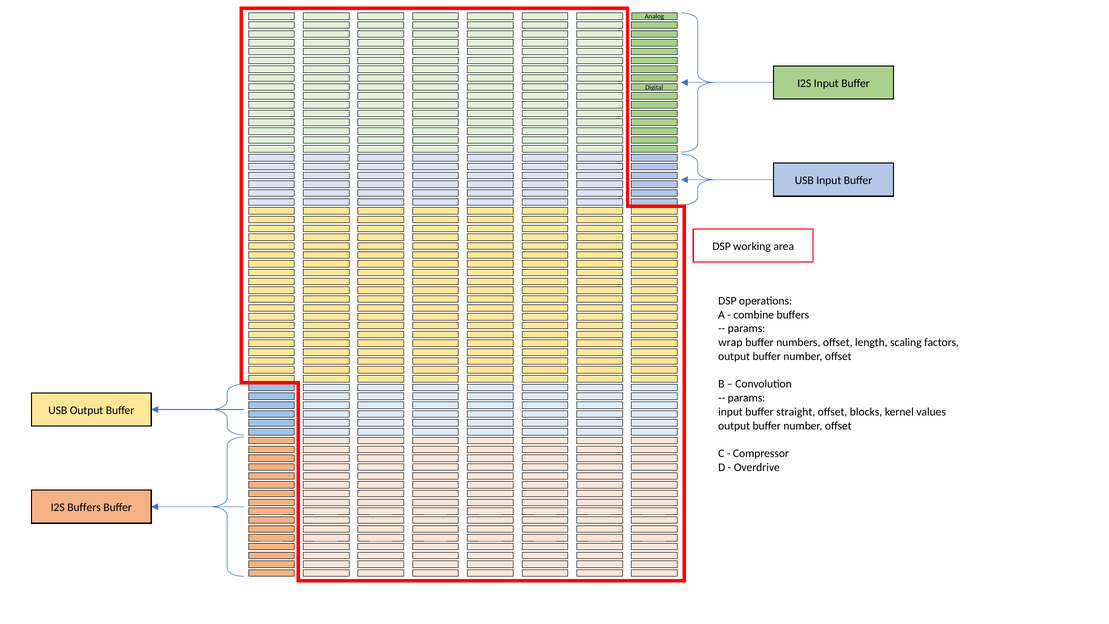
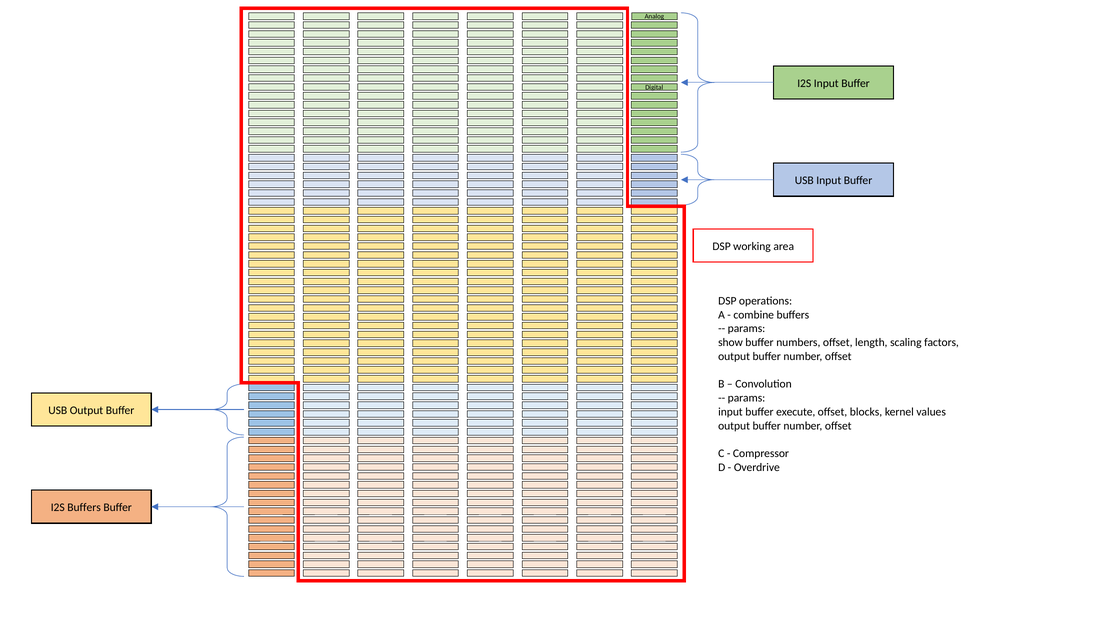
wrap: wrap -> show (730, 342)
straight: straight -> execute (796, 412)
